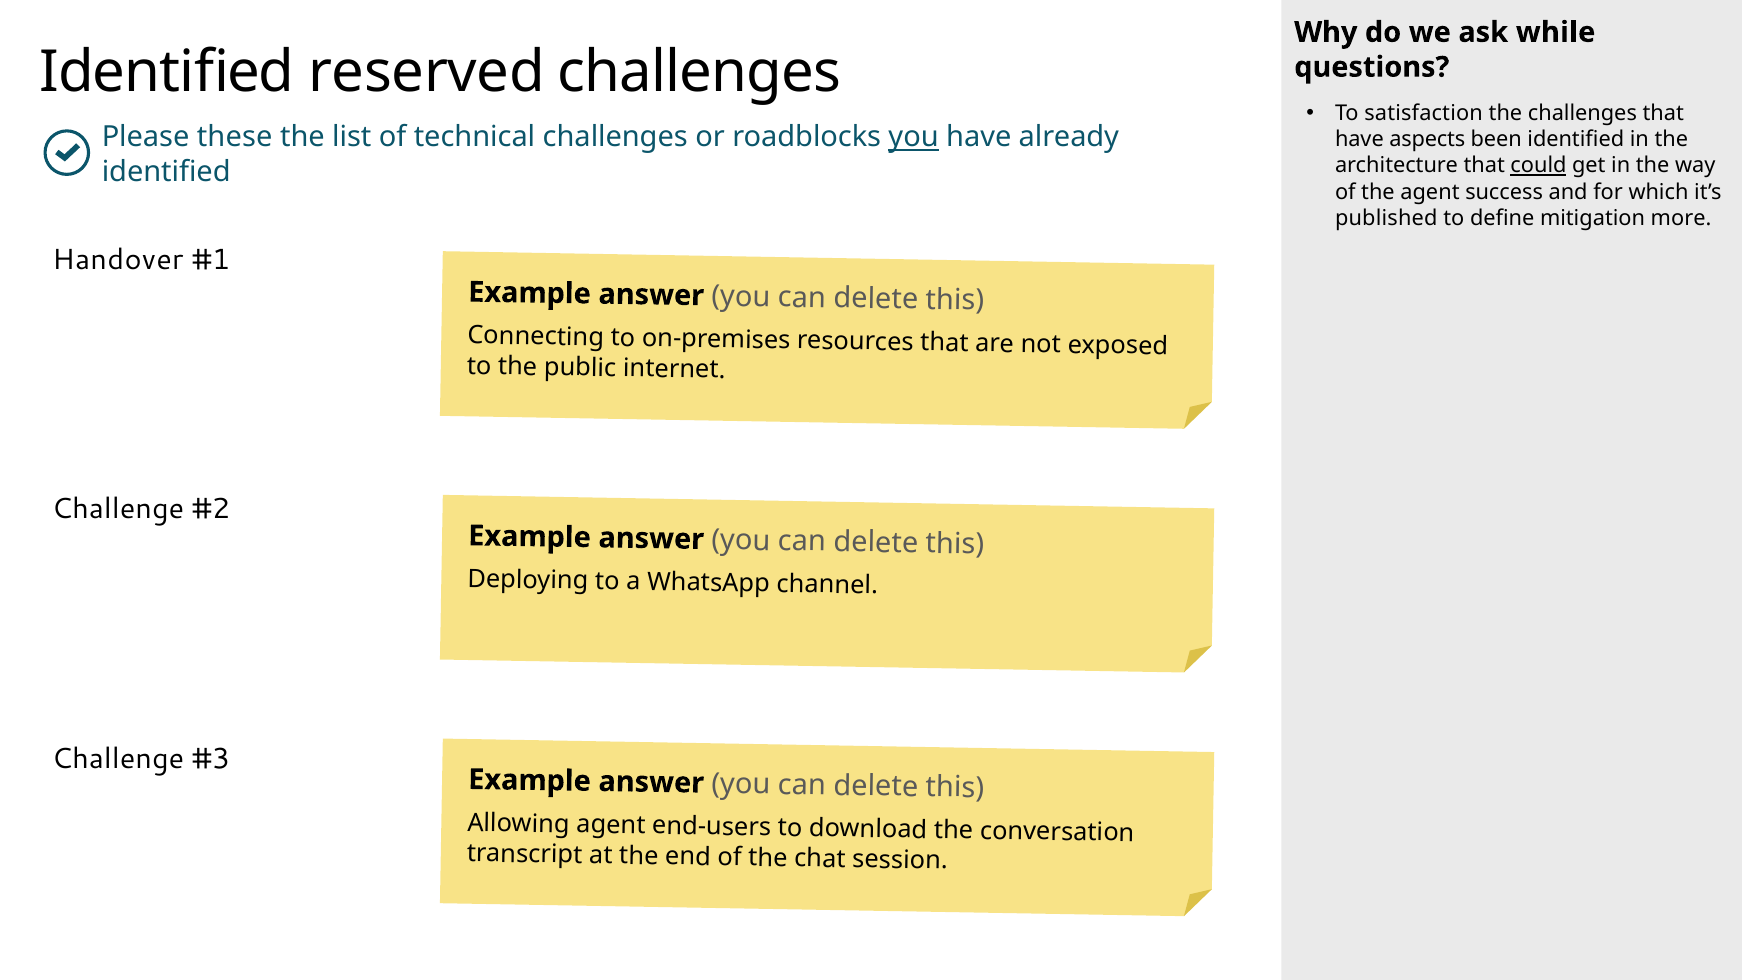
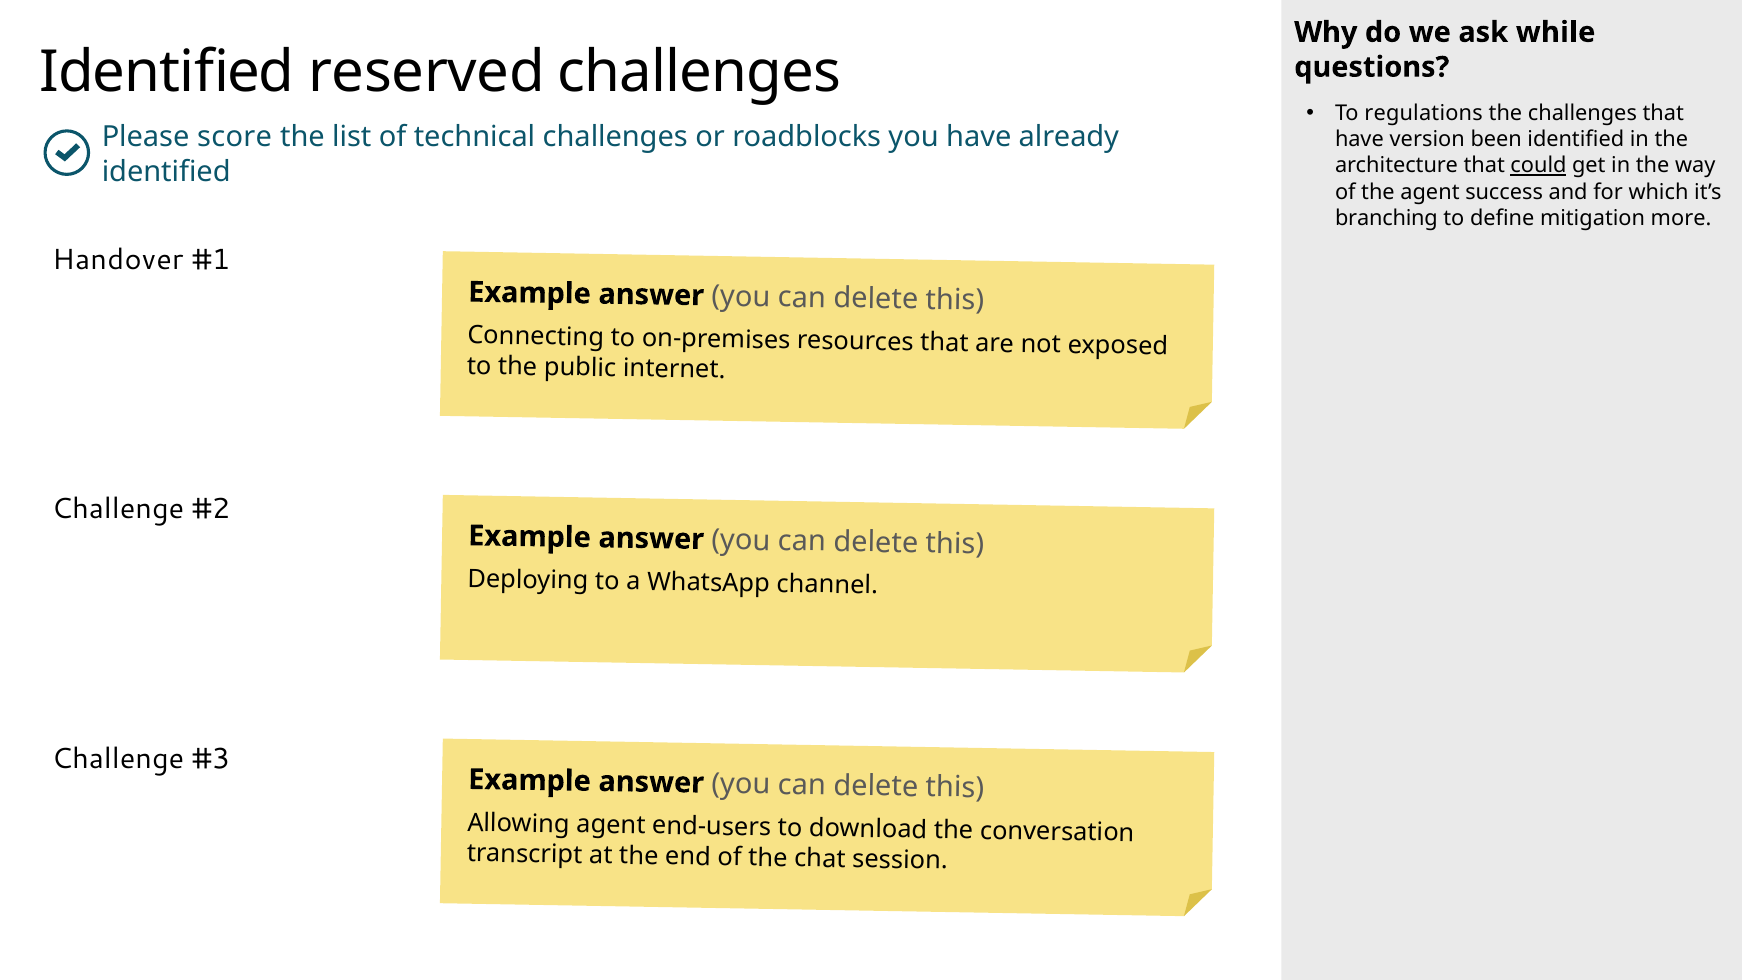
satisfaction: satisfaction -> regulations (1424, 113)
these: these -> score (235, 137)
you underline: present -> none (914, 137)
aspects: aspects -> version (1427, 140)
published: published -> branching (1386, 218)
